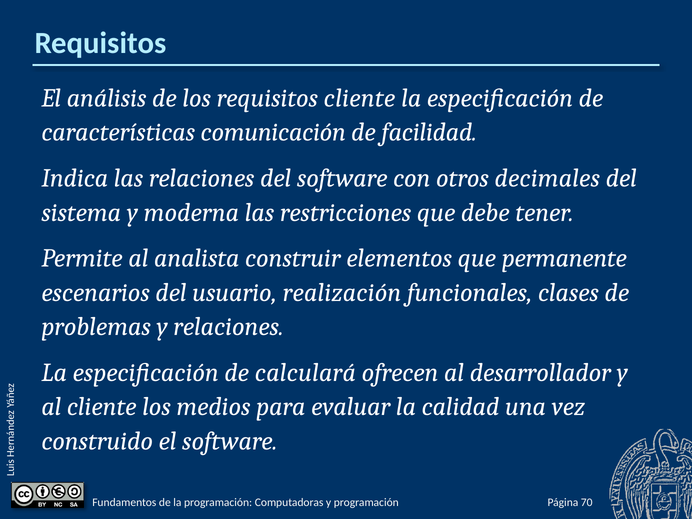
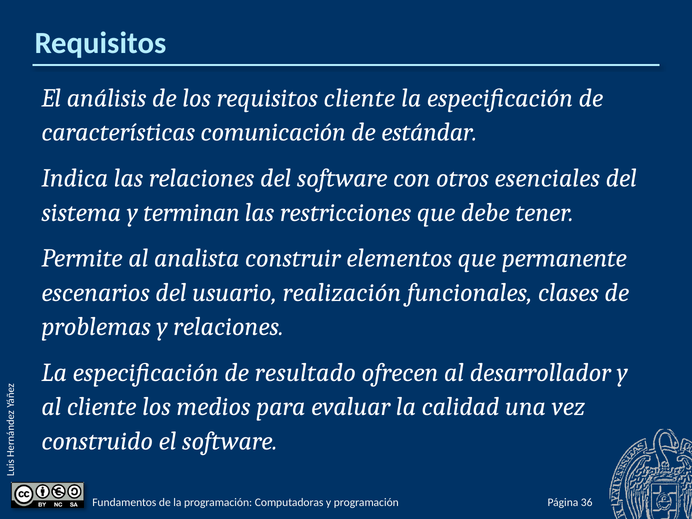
facilidad: facilidad -> estándar (429, 132)
decimales: decimales -> esenciales (547, 178)
moderna: moderna -> terminan (192, 212)
calculará: calculará -> resultado (305, 373)
70: 70 -> 36 (587, 502)
